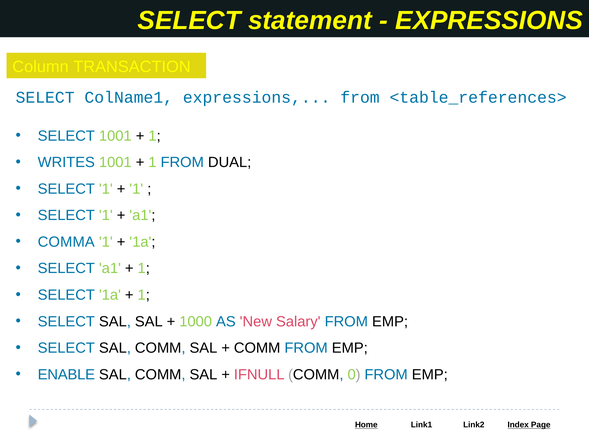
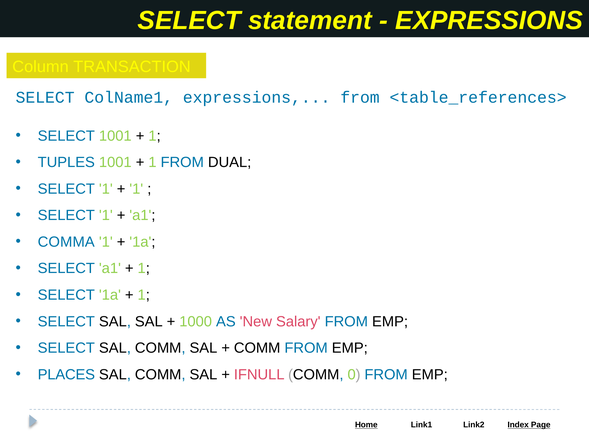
WRITES: WRITES -> TUPLES (66, 162)
ENABLE: ENABLE -> PLACES (66, 374)
